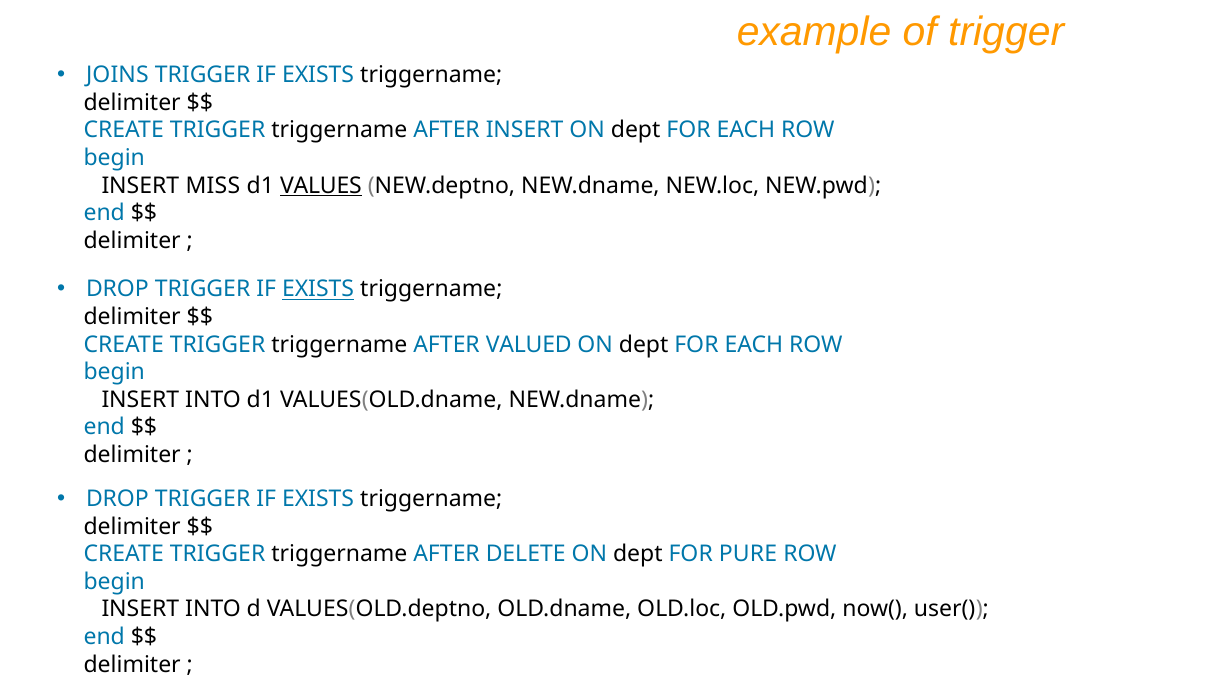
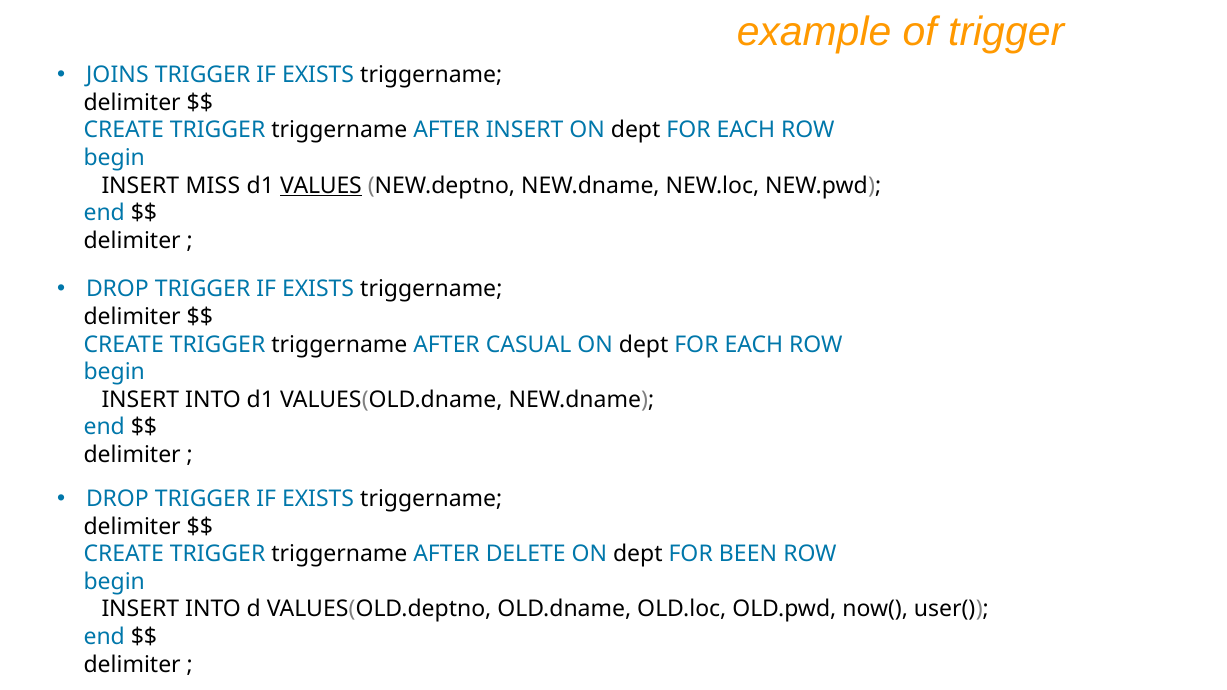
EXISTS underline: present -> none (318, 289)
VALUED: VALUED -> CASUAL (529, 345)
PURE: PURE -> BEEN (748, 554)
